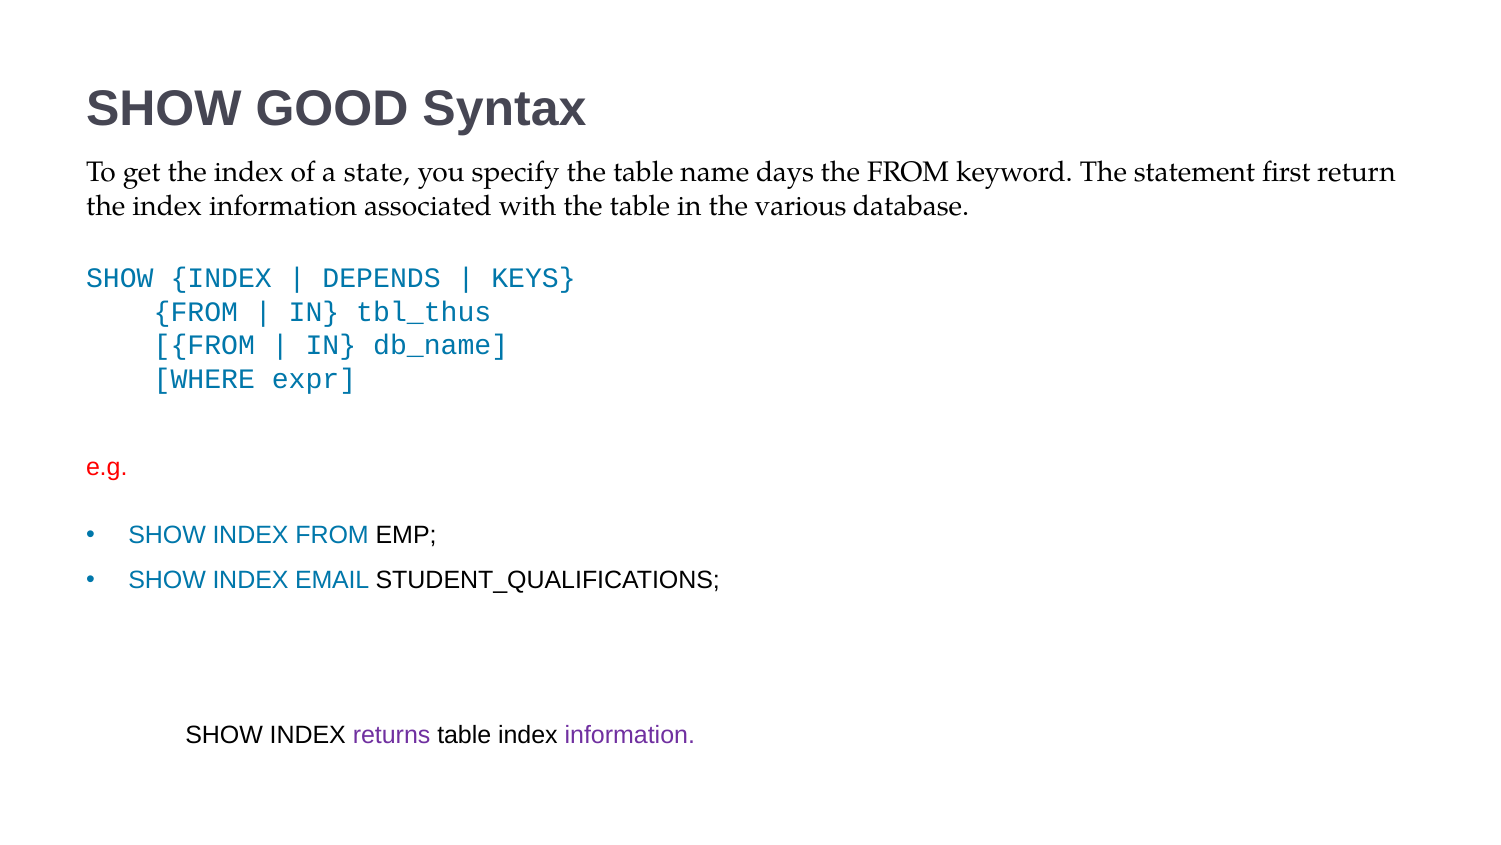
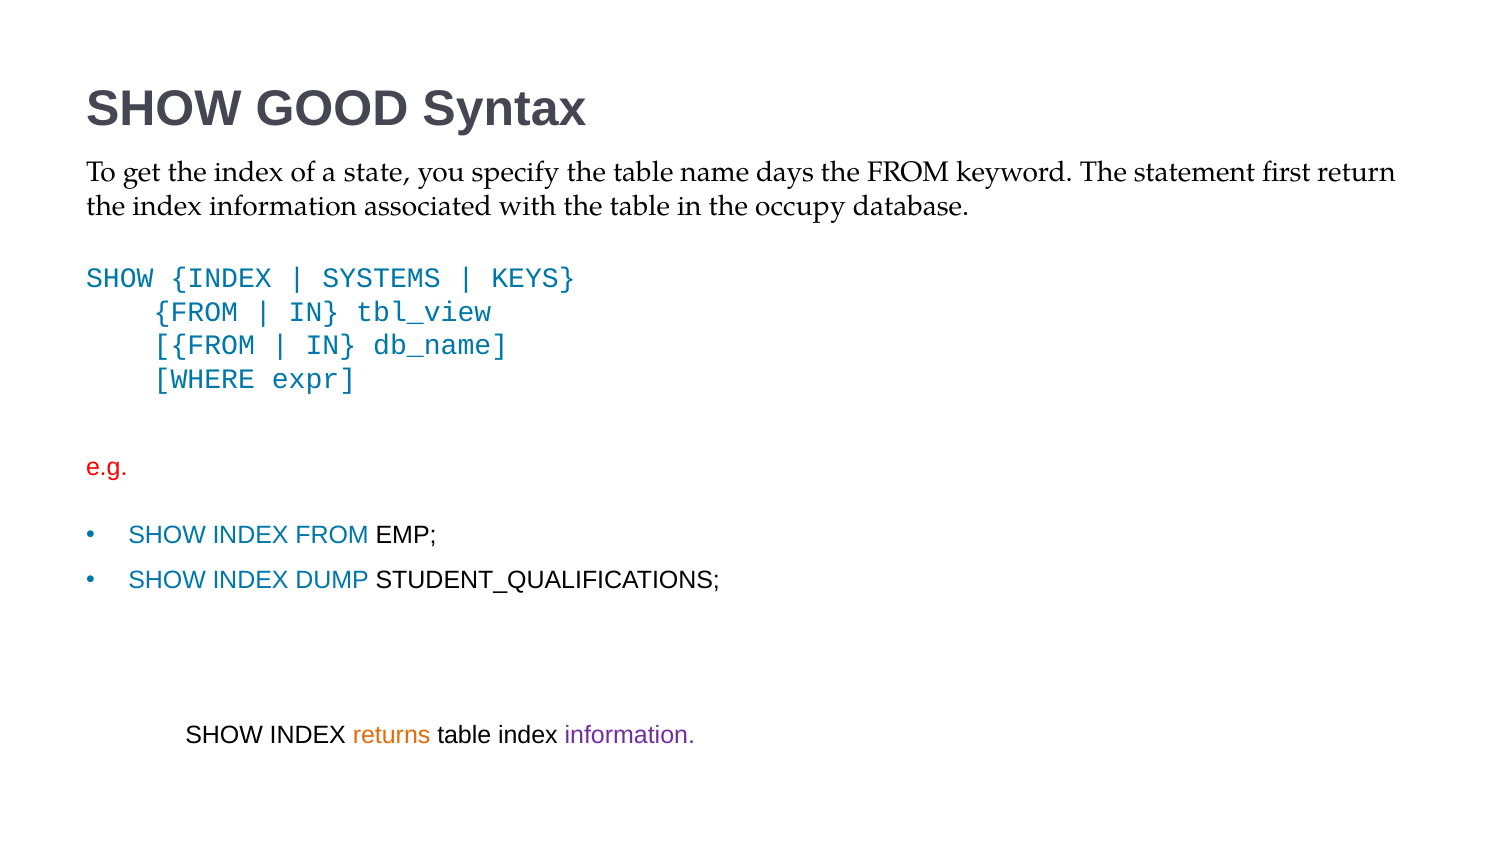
various: various -> occupy (800, 206)
DEPENDS: DEPENDS -> SYSTEMS (382, 278)
tbl_thus: tbl_thus -> tbl_view (424, 312)
EMAIL: EMAIL -> DUMP (332, 580)
returns colour: purple -> orange (392, 734)
